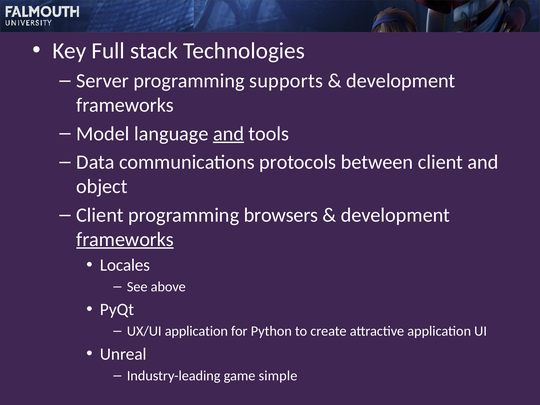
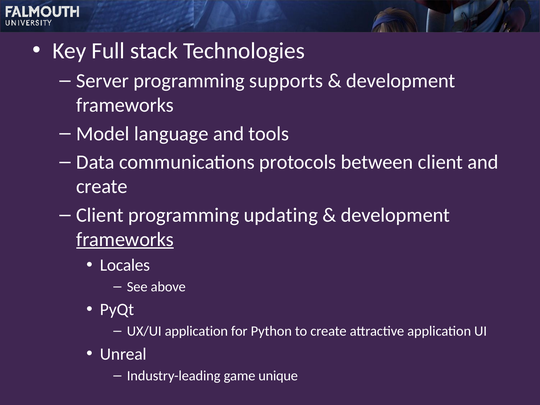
and underline: present -> none (229, 134)
object: object -> create (102, 187)
browsers: browsers -> updating (281, 215)
simple: simple -> unique (278, 376)
